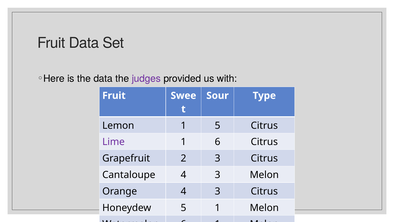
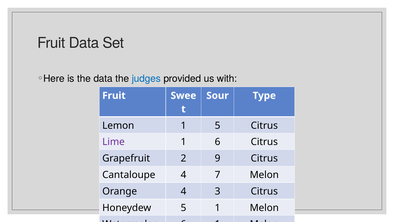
judges colour: purple -> blue (146, 78)
2 3: 3 -> 9 (218, 158)
Cantaloupe 4 3: 3 -> 7 (218, 175)
